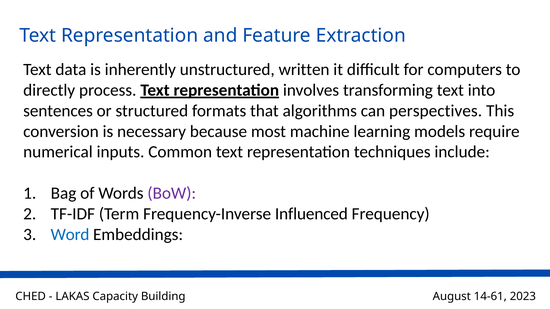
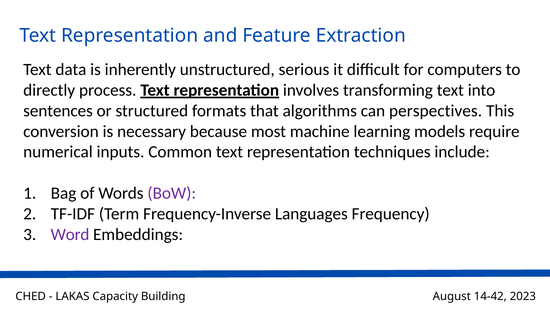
written: written -> serious (304, 70)
Influenced: Influenced -> Languages (311, 214)
Word colour: blue -> purple (70, 235)
14-61: 14-61 -> 14-42 (490, 297)
